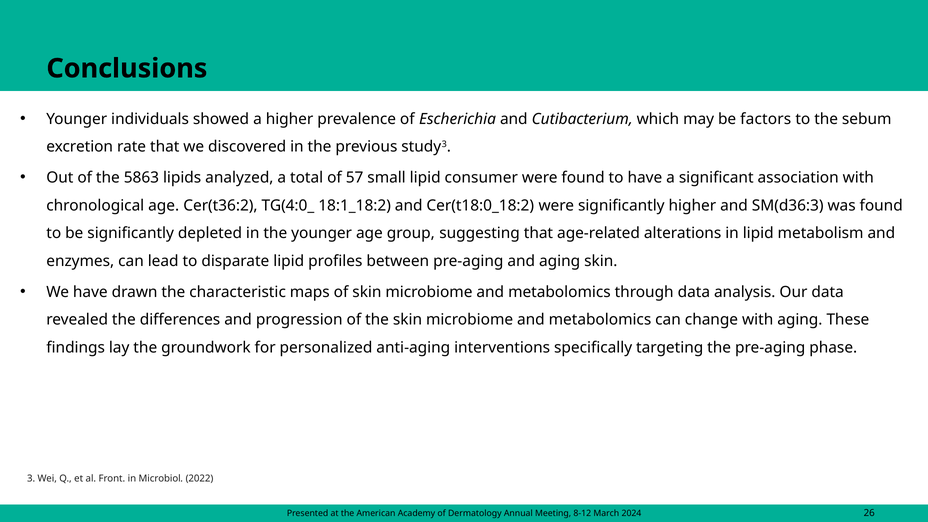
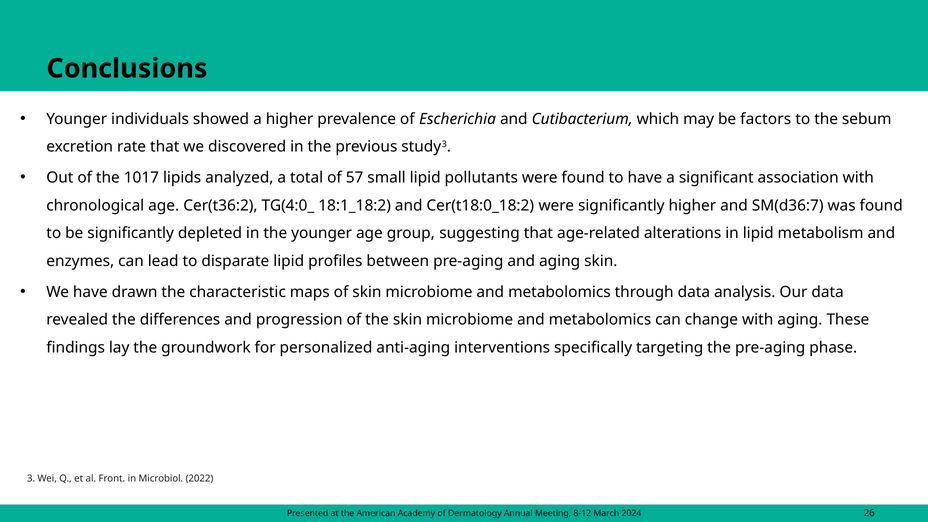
5863: 5863 -> 1017 (141, 178)
consumer: consumer -> pollutants (481, 178)
SM(d36:3: SM(d36:3 -> SM(d36:7 (788, 205)
